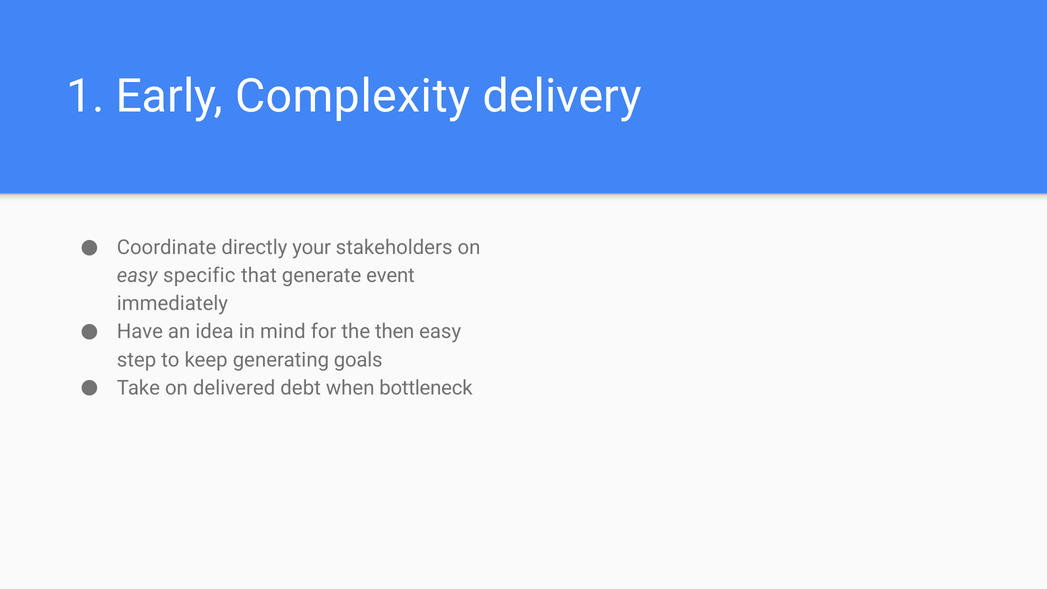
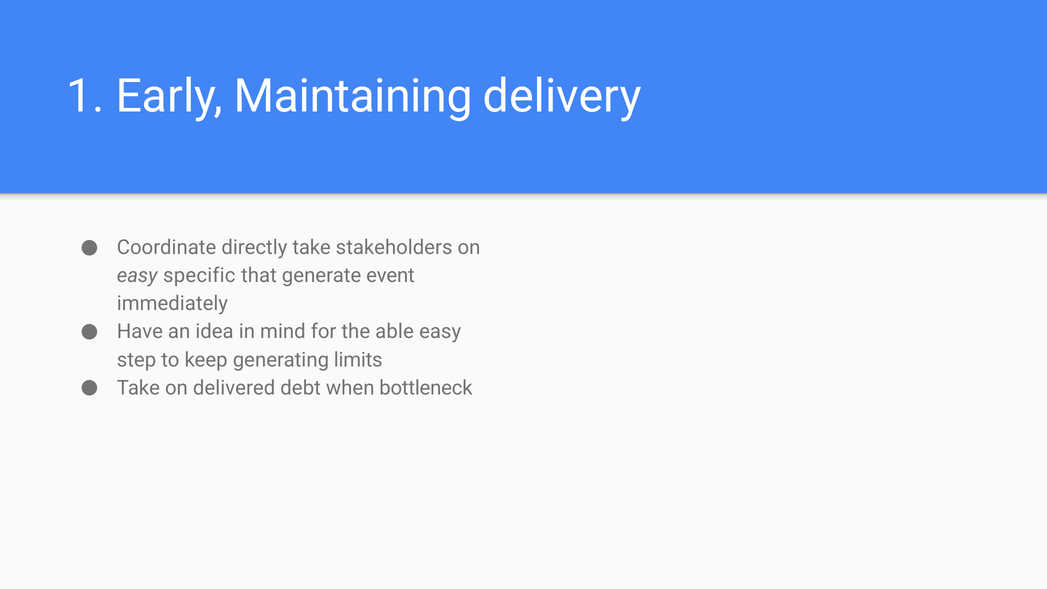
Complexity: Complexity -> Maintaining (353, 96)
directly your: your -> take (312, 247)
then: then -> able (395, 332)
goals: goals -> limits (358, 360)
